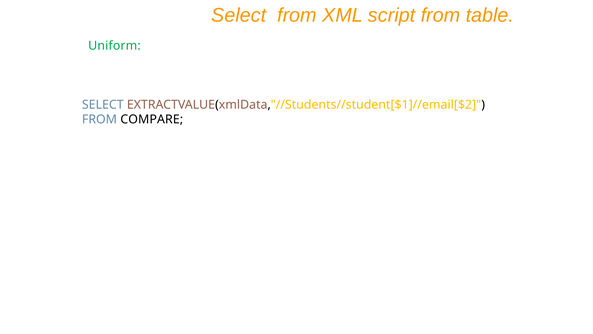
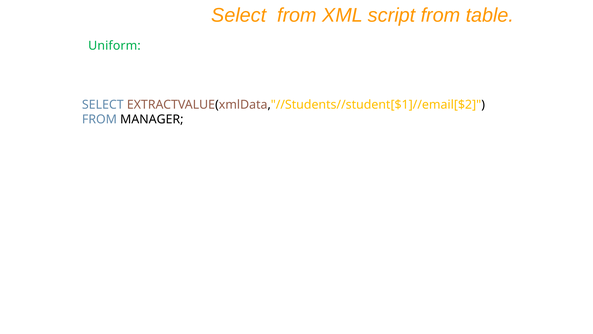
COMPARE: COMPARE -> MANAGER (152, 119)
